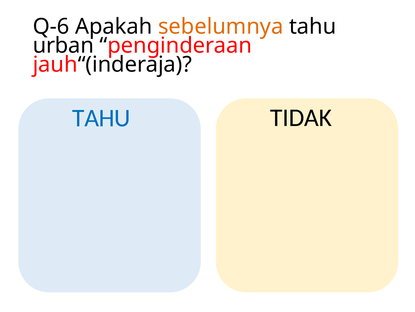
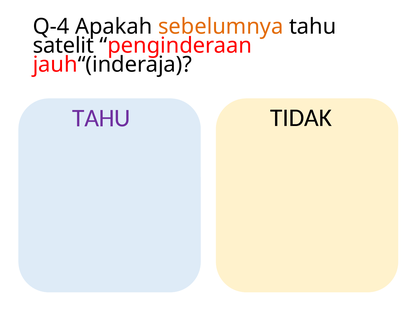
Q-6: Q-6 -> Q-4 (51, 27)
urban: urban -> satelit (63, 45)
TAHU colour: blue -> purple (101, 118)
